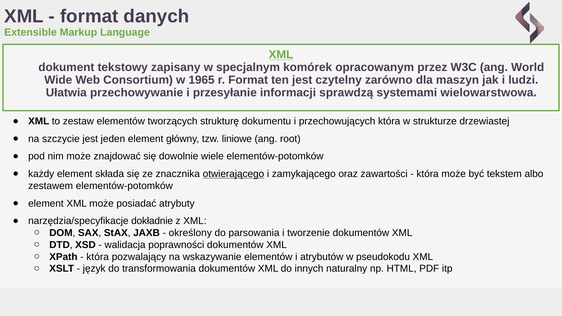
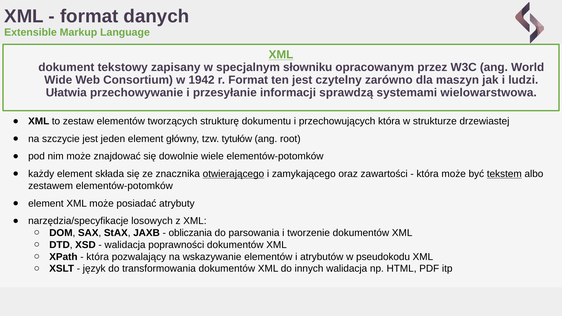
komórek: komórek -> słowniku (308, 67)
1965: 1965 -> 1942 (202, 80)
liniowe: liniowe -> tytułów (237, 139)
tekstem underline: none -> present (504, 174)
dokładnie: dokładnie -> losowych (152, 221)
określony: określony -> obliczania (190, 233)
innych naturalny: naturalny -> walidacja (347, 269)
